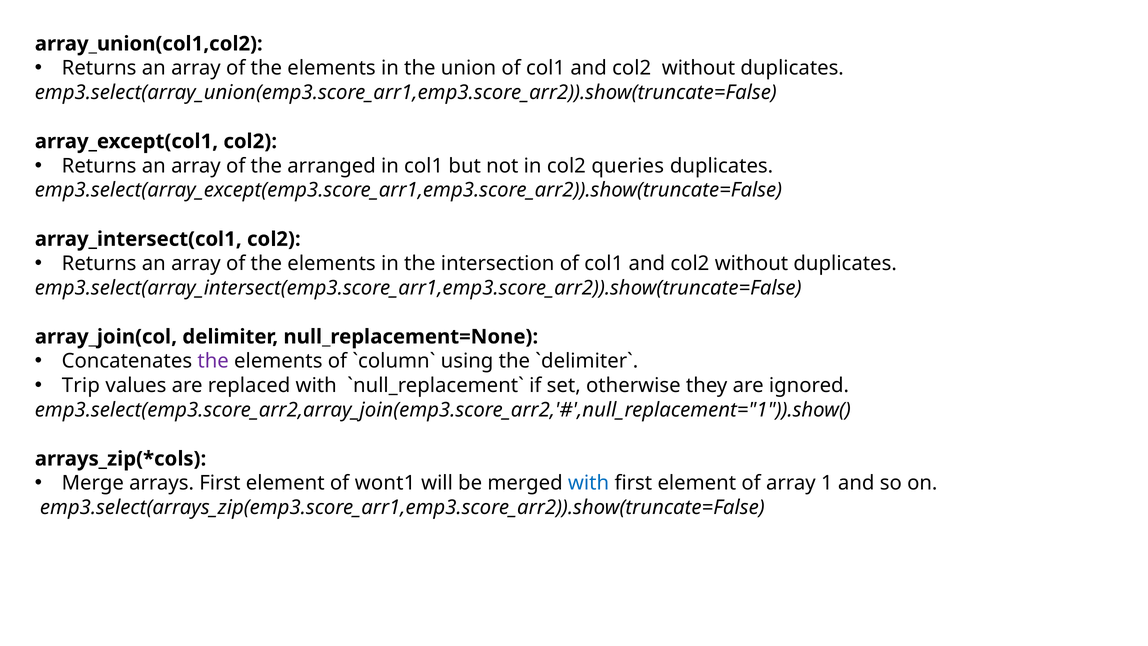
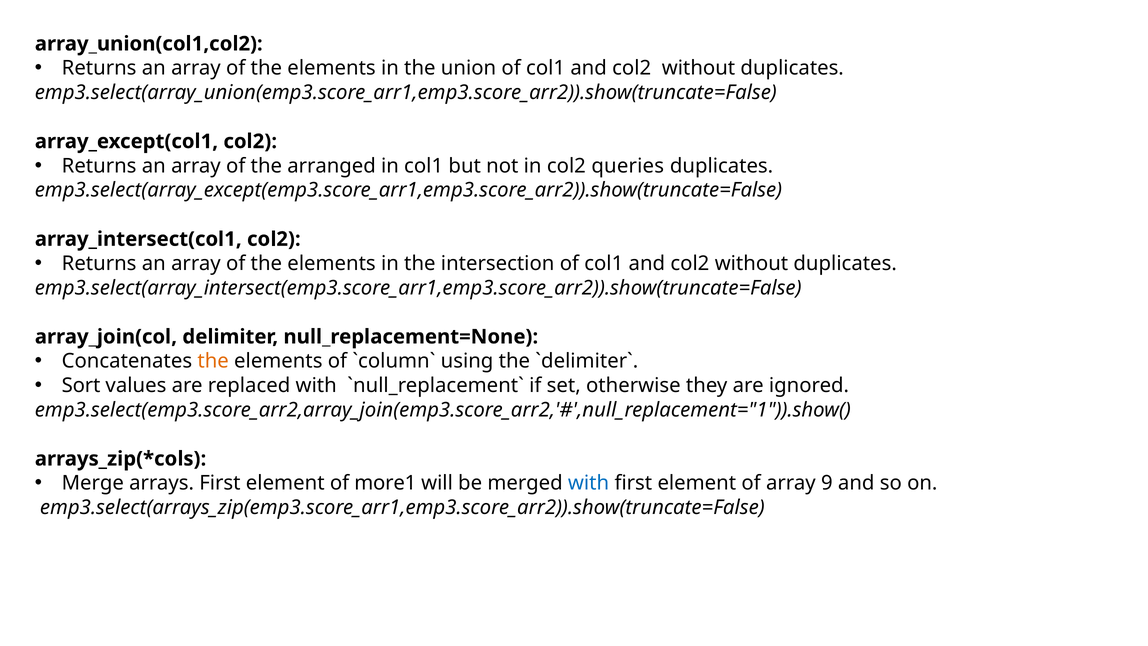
the colour: purple -> orange (213, 361)
Trip: Trip -> Sort (81, 385)
wont1: wont1 -> more1 (385, 483)
1: 1 -> 9 (827, 483)
